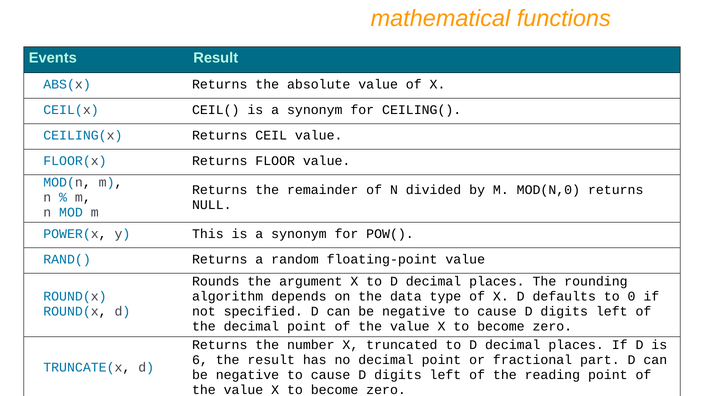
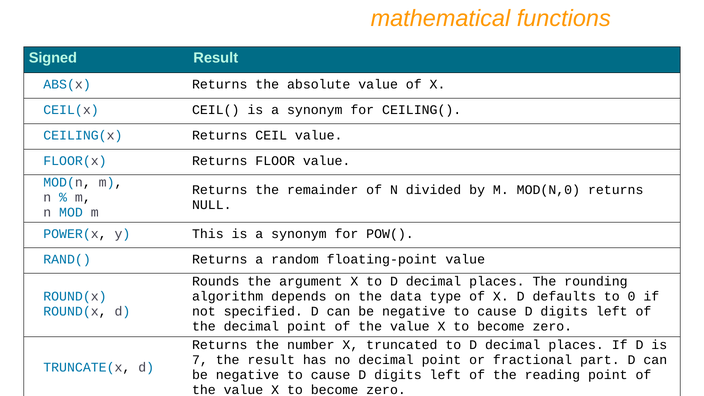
Events: Events -> Signed (53, 58)
6: 6 -> 7 (200, 360)
